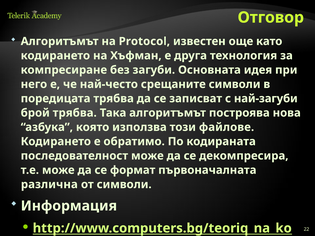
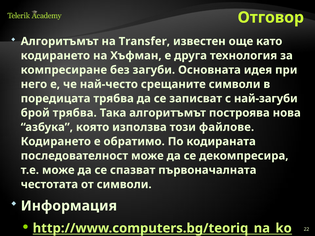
Protocol: Protocol -> Transfer (144, 41)
формат: формат -> спазват (133, 170)
различна: различна -> честотата (49, 185)
